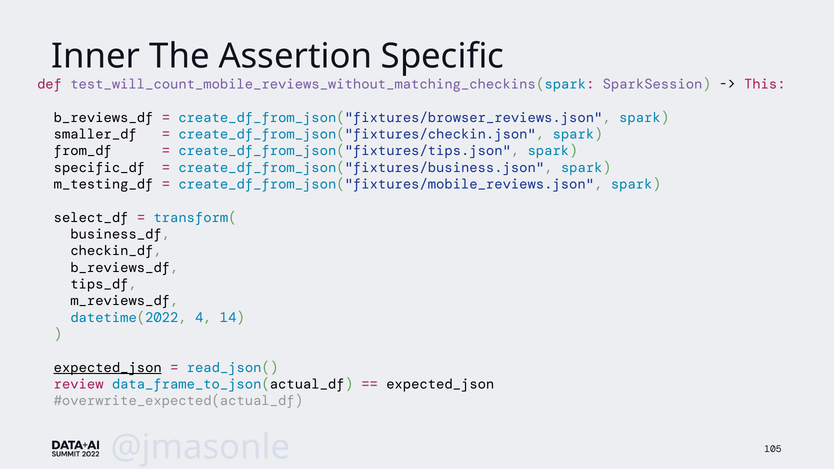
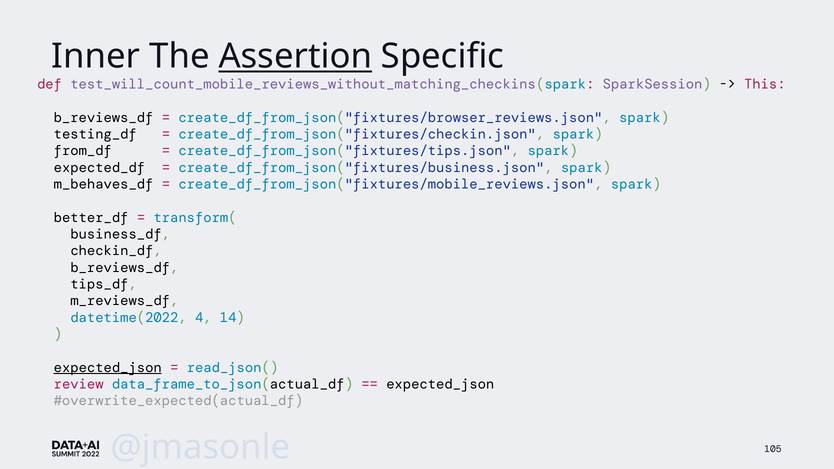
Assertion underline: none -> present (295, 56)
smaller_df: smaller_df -> testing_df (95, 134)
specific_df: specific_df -> expected_df (99, 168)
m_testing_df: m_testing_df -> m_behaves_df (104, 184)
select_df: select_df -> better_df (91, 218)
